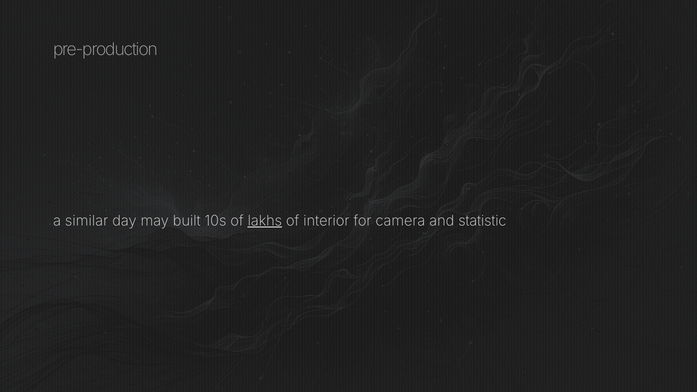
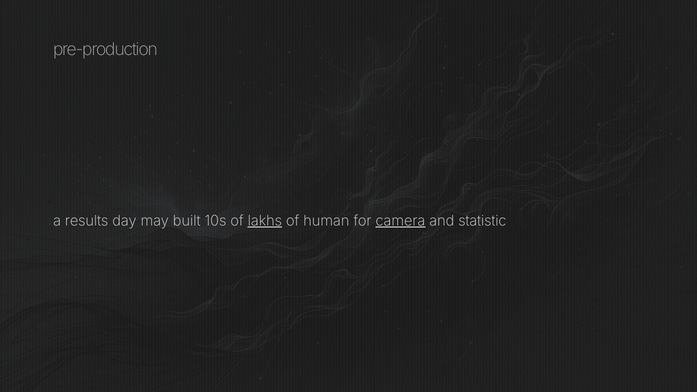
similar: similar -> results (87, 221)
interior: interior -> human (326, 221)
camera underline: none -> present (400, 221)
